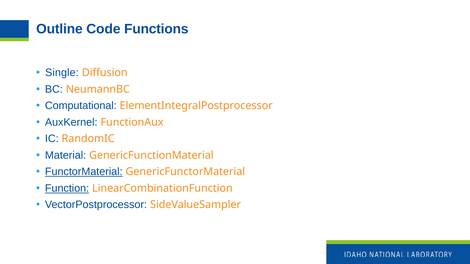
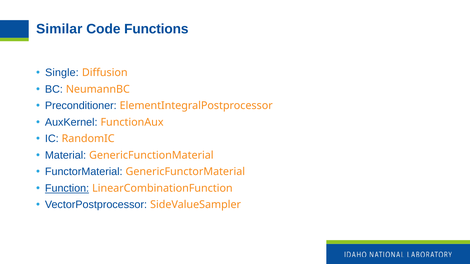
Outline: Outline -> Similar (59, 29)
Computational: Computational -> Preconditioner (81, 106)
FunctorMaterial underline: present -> none (84, 172)
